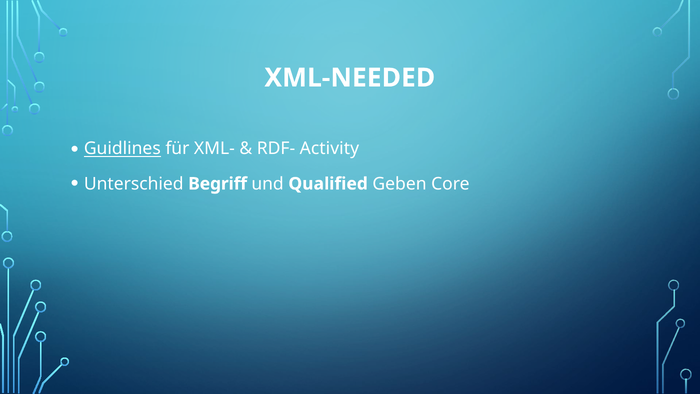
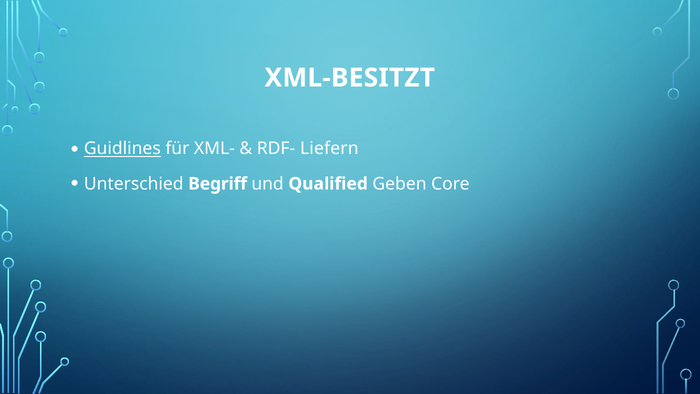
XML-NEEDED: XML-NEEDED -> XML-BESITZT (350, 78)
Activity: Activity -> Liefern (329, 148)
